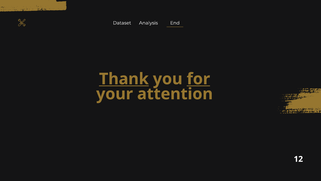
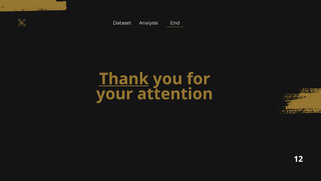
for underline: present -> none (198, 79)
